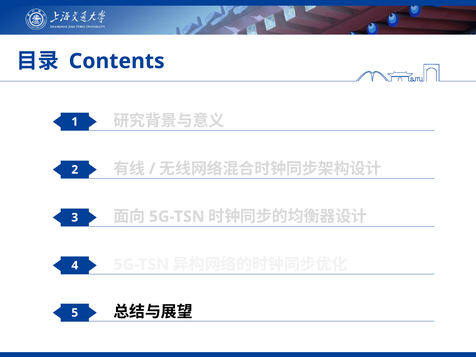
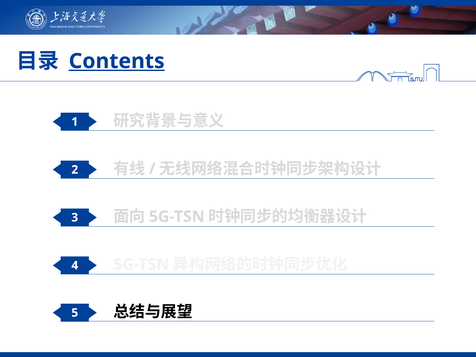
Contents underline: none -> present (117, 61)
